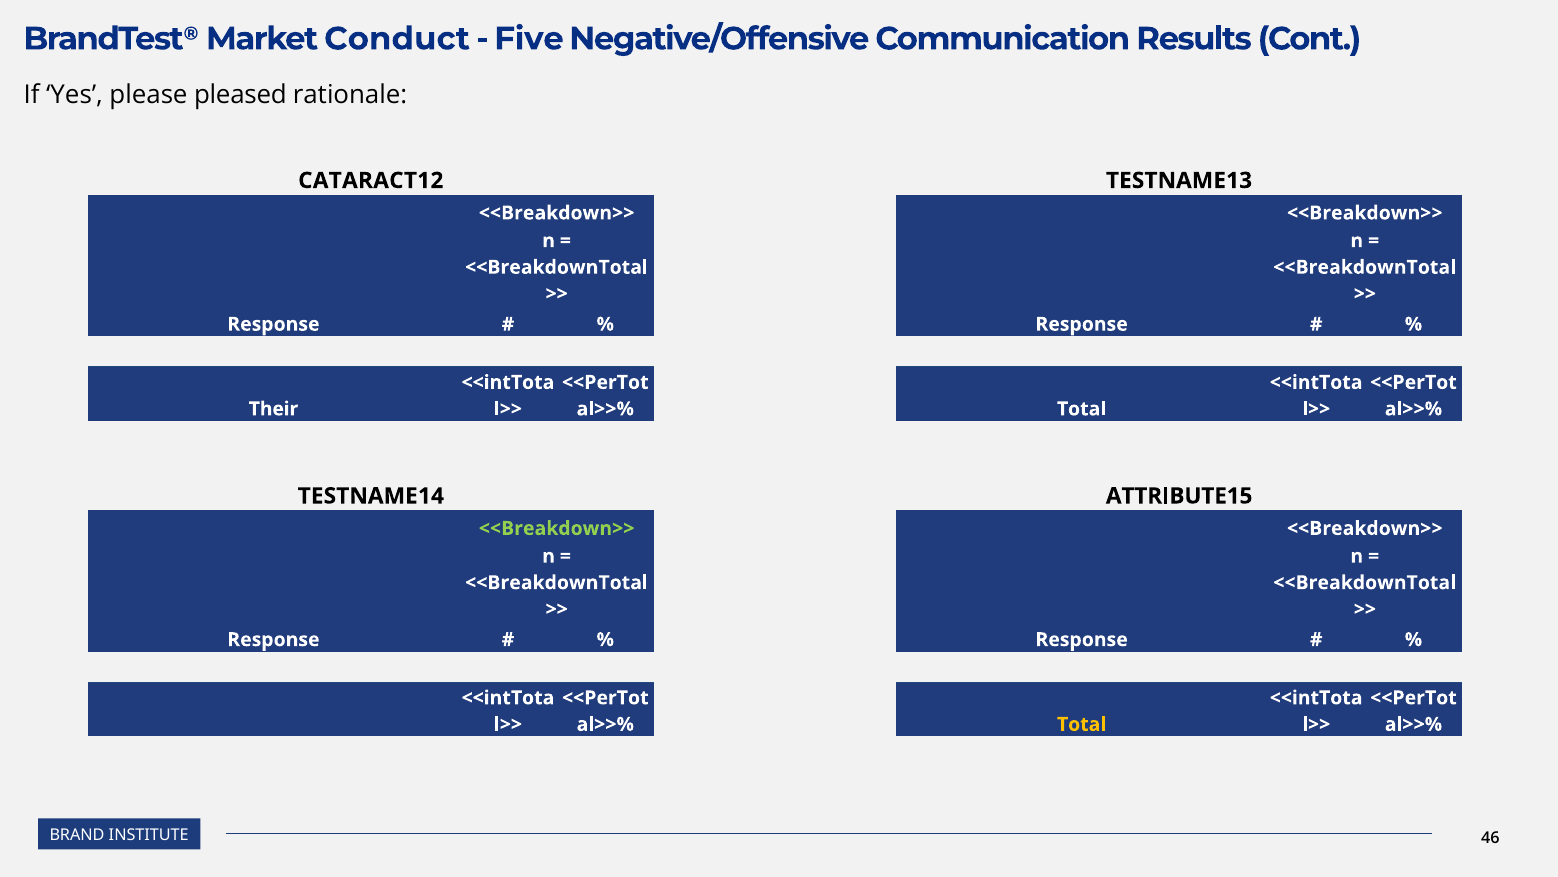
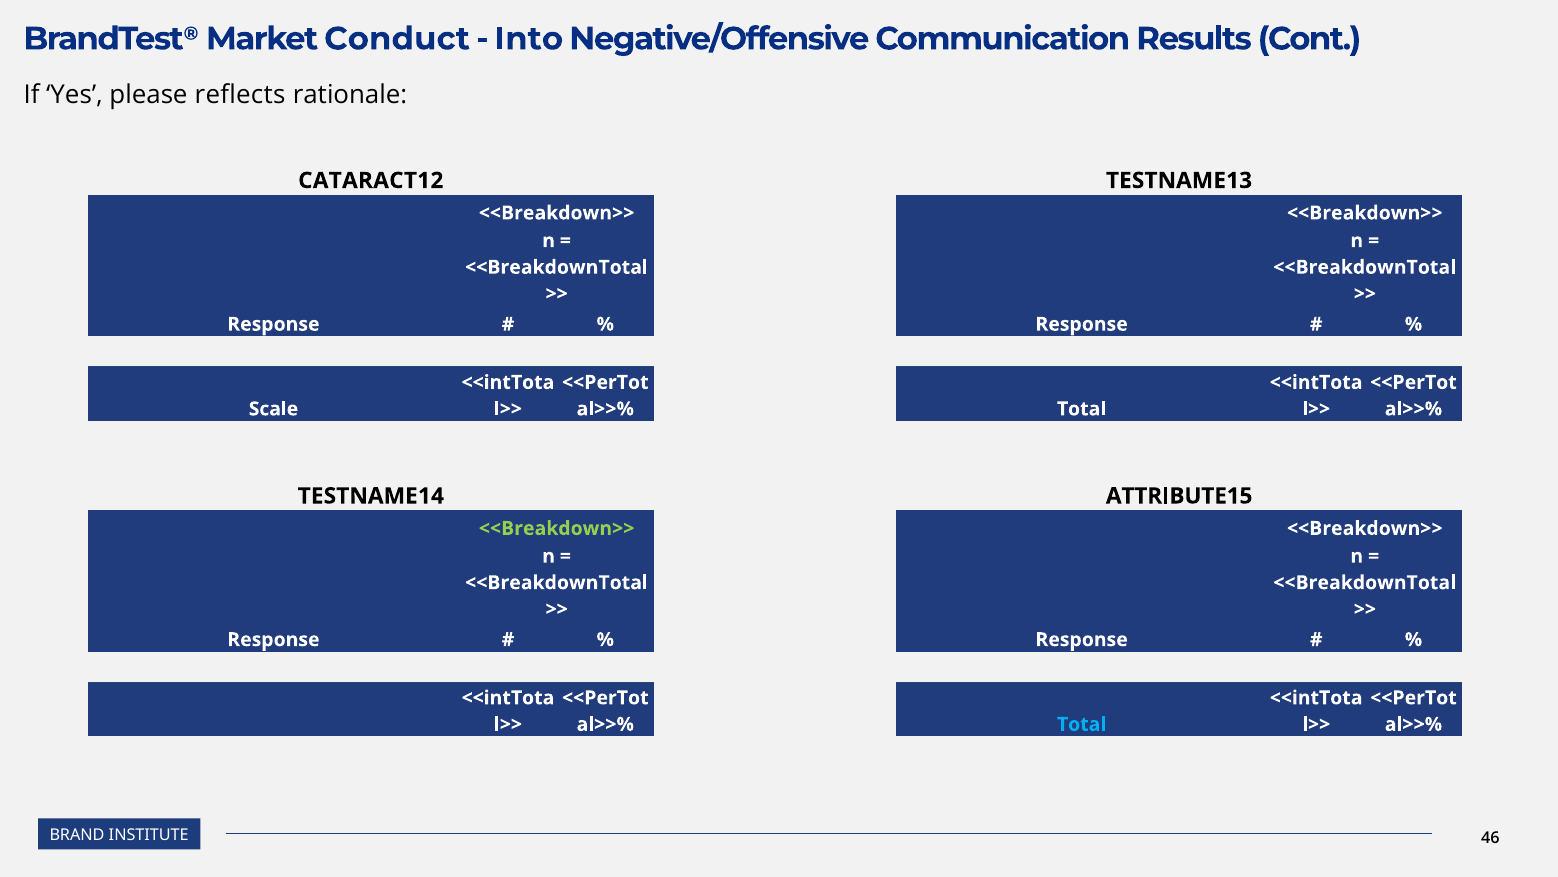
Five: Five -> Into (529, 39)
pleased: pleased -> reflects (240, 95)
Their: Their -> Scale (273, 409)
Total colour: yellow -> light blue (1082, 724)
